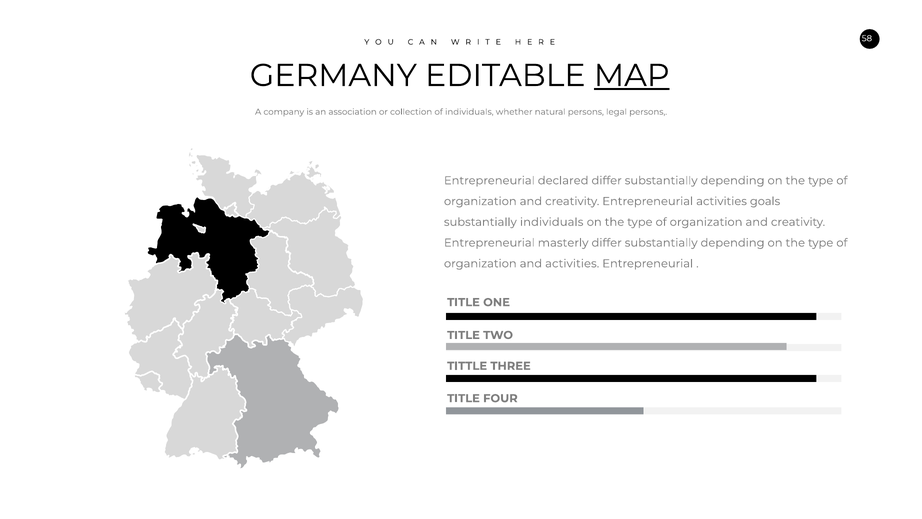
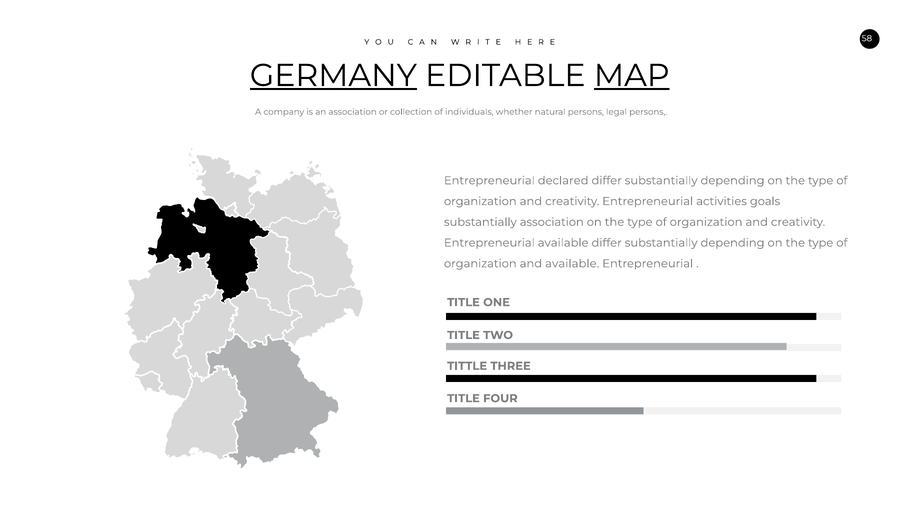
GERMANY underline: none -> present (333, 76)
substantially individuals: individuals -> association (552, 222)
Entrepreneurial masterly: masterly -> available (563, 243)
and activities: activities -> available (572, 263)
